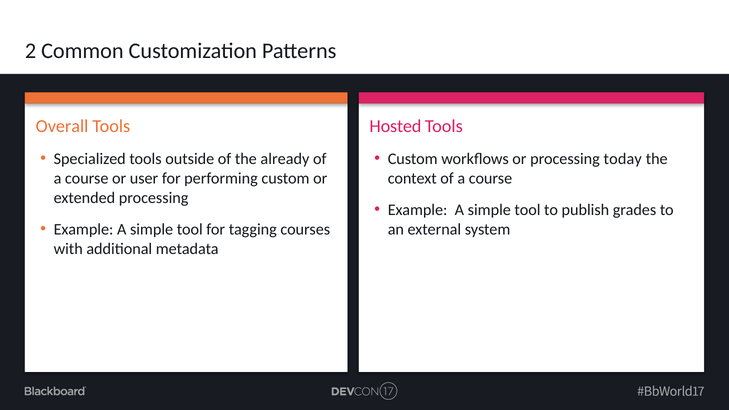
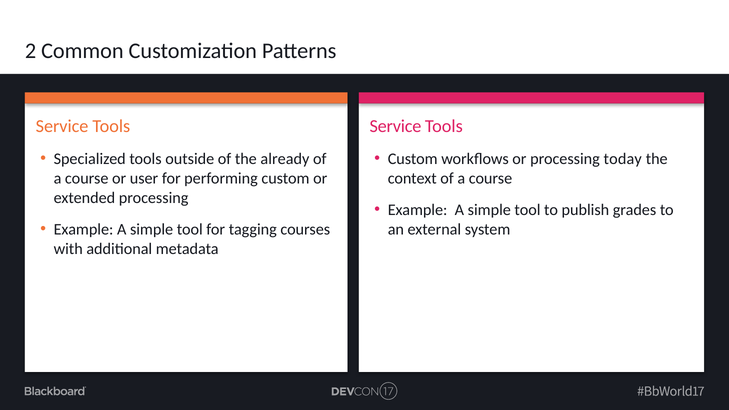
Overall: Overall -> Service (62, 126)
Hosted: Hosted -> Service (395, 126)
